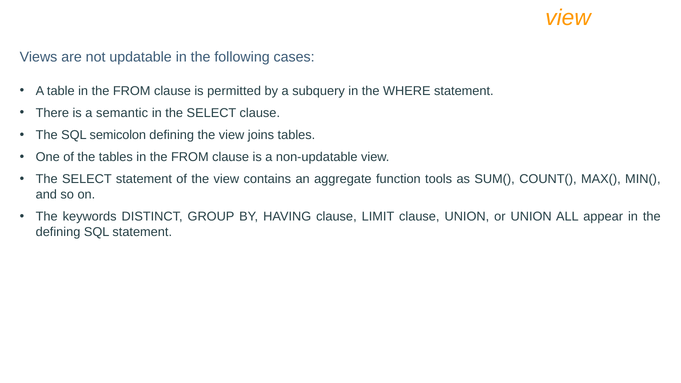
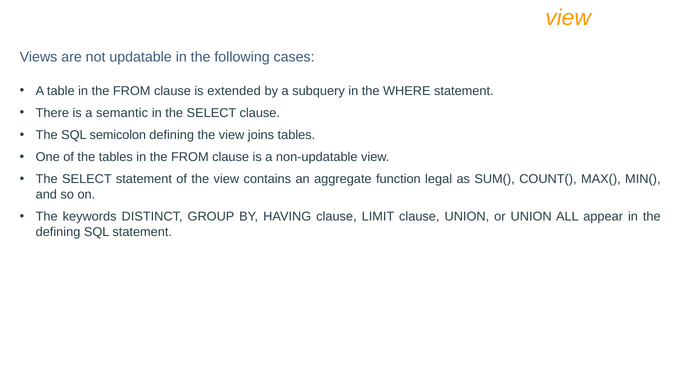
permitted: permitted -> extended (234, 91)
tools: tools -> legal (439, 179)
